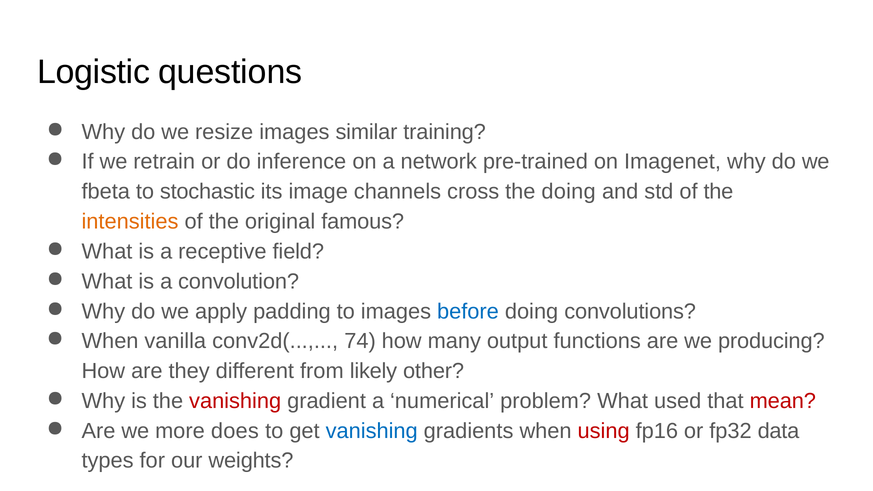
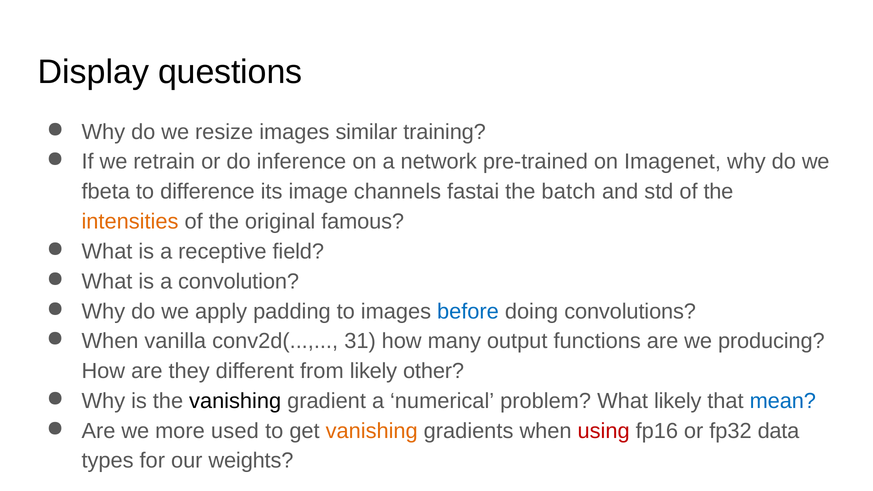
Logistic: Logistic -> Display (93, 72)
stochastic: stochastic -> difference (207, 192)
cross: cross -> fastai (473, 192)
the doing: doing -> batch (569, 192)
74: 74 -> 31 (360, 341)
vanishing colour: red -> black (235, 401)
What used: used -> likely (678, 401)
mean colour: red -> blue (783, 401)
does: does -> used (235, 431)
vanishing colour: blue -> orange (372, 431)
